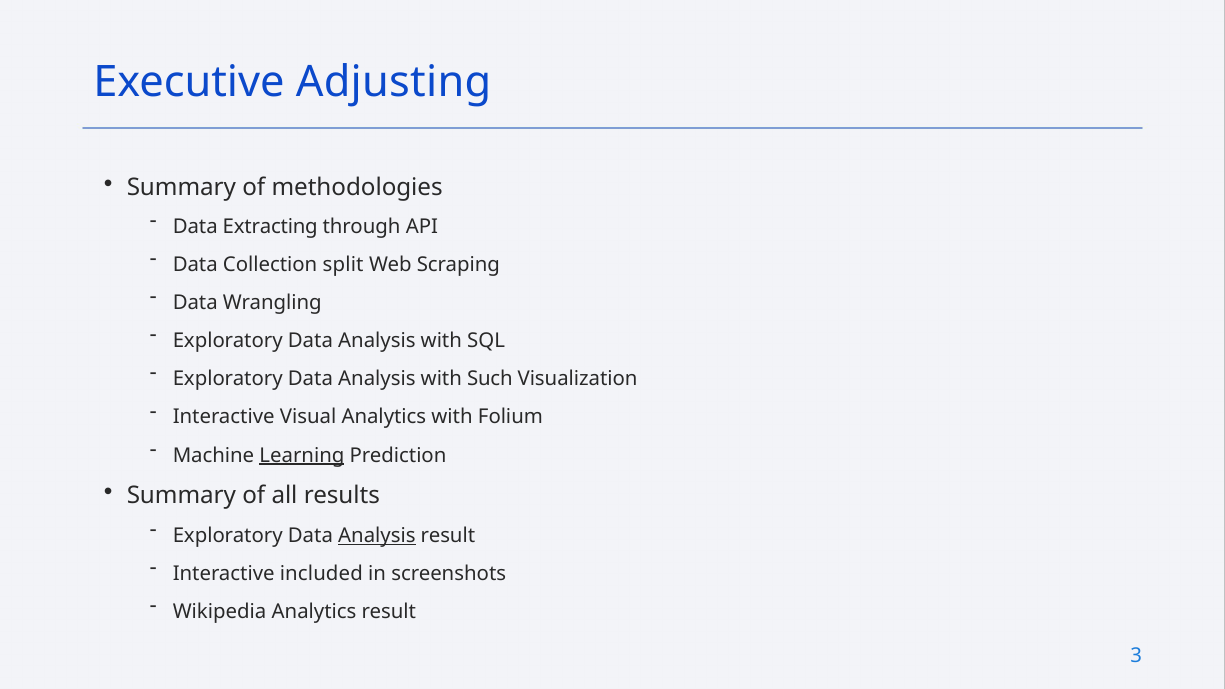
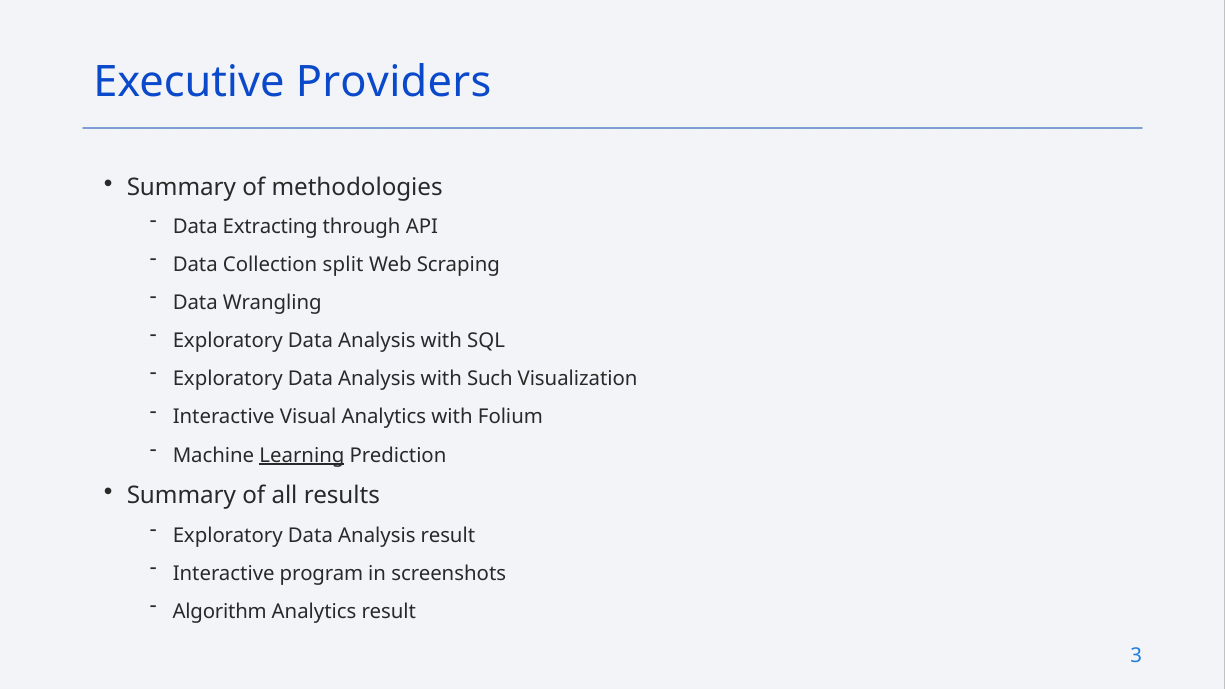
Adjusting: Adjusting -> Providers (394, 82)
Analysis underline: present -> none (377, 536)
included: included -> program (321, 574)
Wikipedia: Wikipedia -> Algorithm (220, 612)
